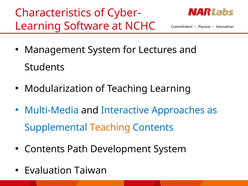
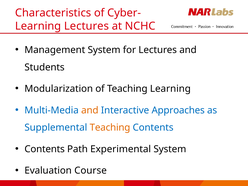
Learning Software: Software -> Lectures (86, 26)
and colour: black -> orange (90, 110)
Development: Development -> Experimental (121, 149)
Taiwan: Taiwan -> Course (91, 171)
